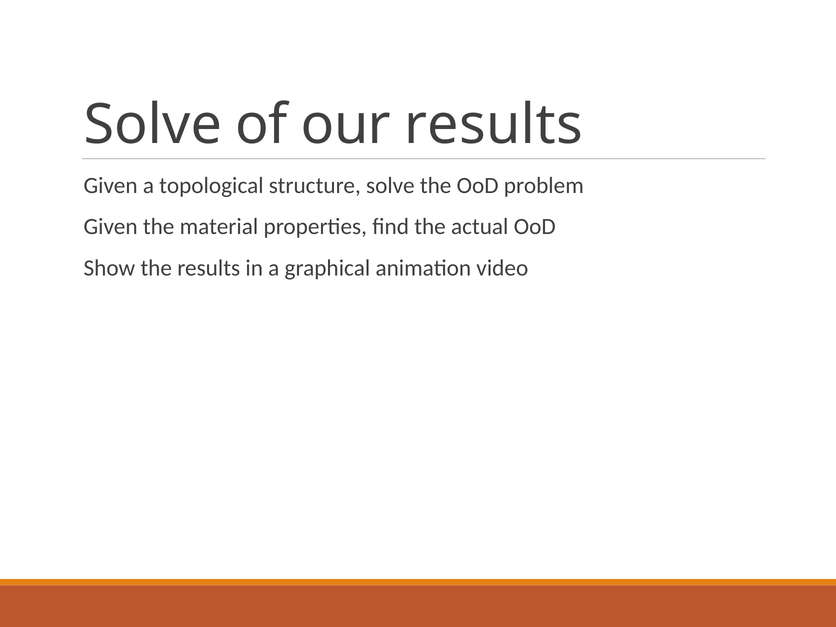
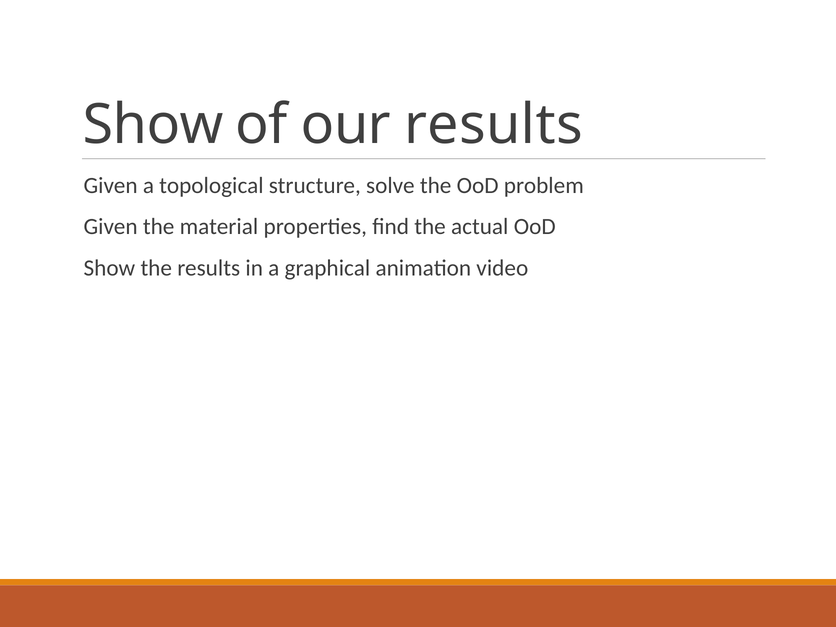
Solve: Solve -> Show (153, 125)
